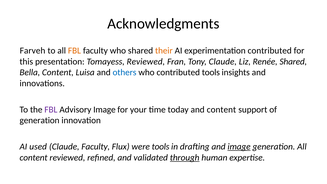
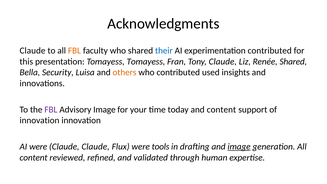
Farveh: Farveh -> Claude (33, 51)
their colour: orange -> blue (164, 51)
Tomayess Reviewed: Reviewed -> Tomayess (146, 62)
Bella Content: Content -> Security (58, 72)
others colour: blue -> orange (125, 72)
contributed tools: tools -> used (211, 72)
generation: generation -> innovation (39, 120)
AI used: used -> were (38, 147)
Claude Faculty: Faculty -> Claude (96, 147)
through underline: present -> none (185, 157)
